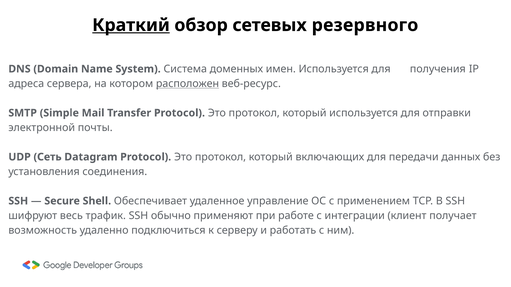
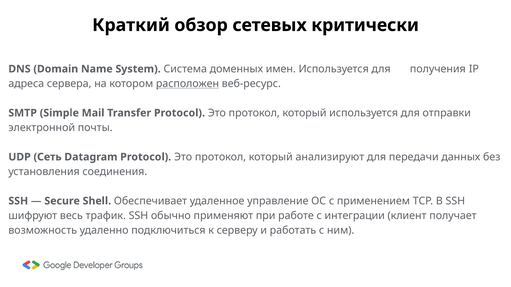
Краткий underline: present -> none (131, 25)
резервного: резервного -> критически (365, 25)
включающих: включающих -> анализируют (330, 157)
